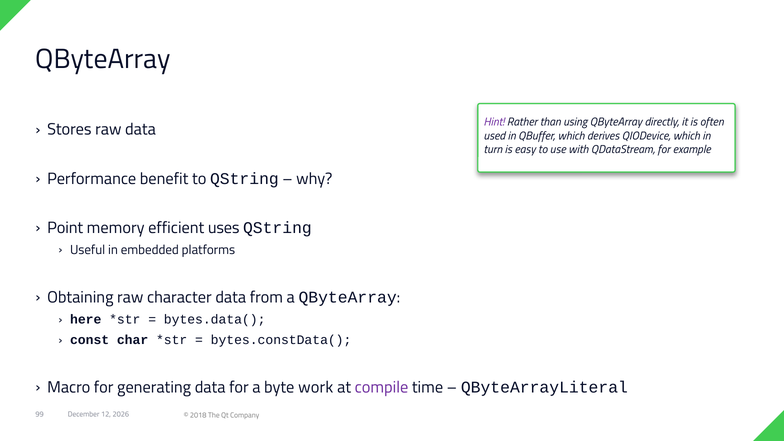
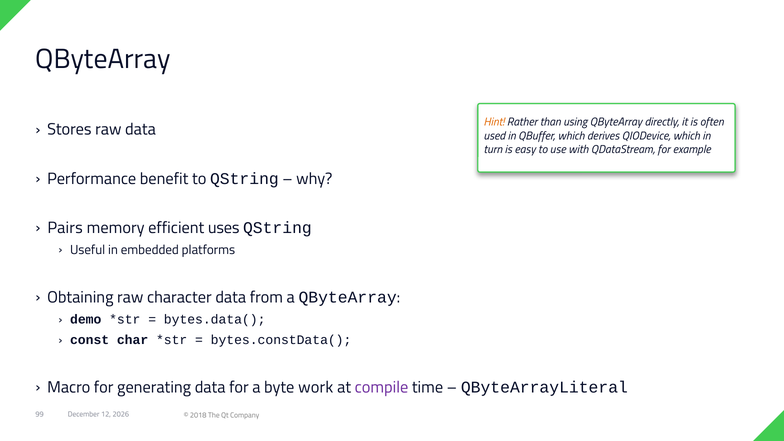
Hint colour: purple -> orange (494, 122)
Point: Point -> Pairs (65, 228)
here: here -> demo (86, 320)
